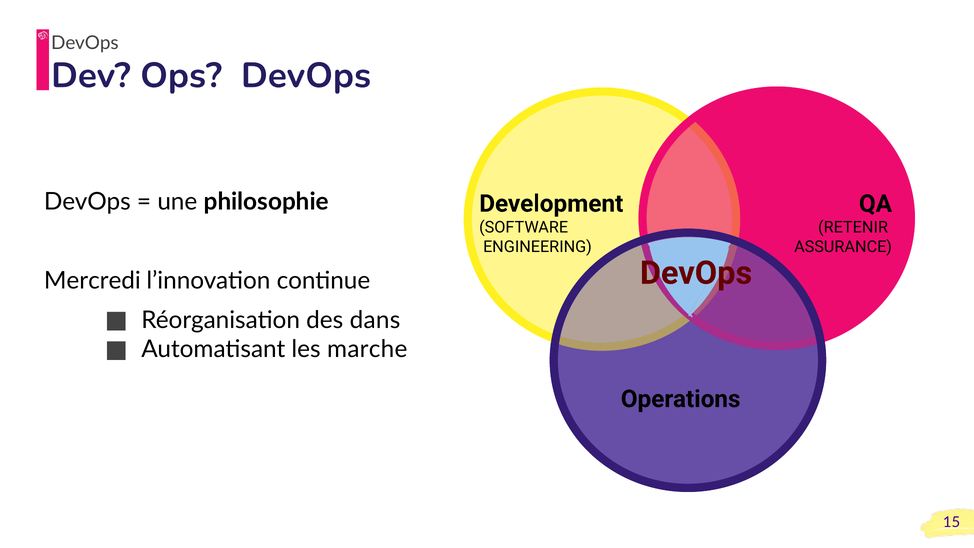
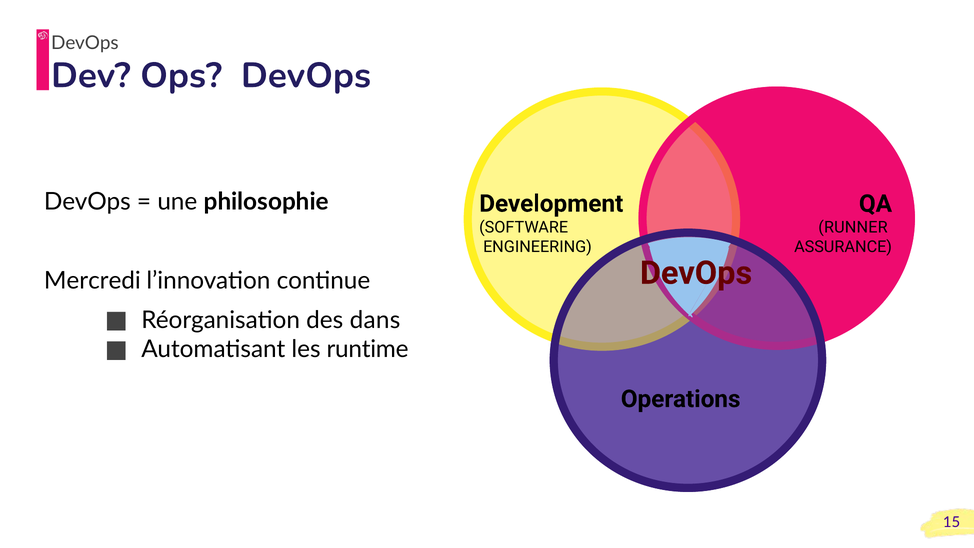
RETENIR: RETENIR -> RUNNER (853, 227)
marche: marche -> runtime (367, 349)
